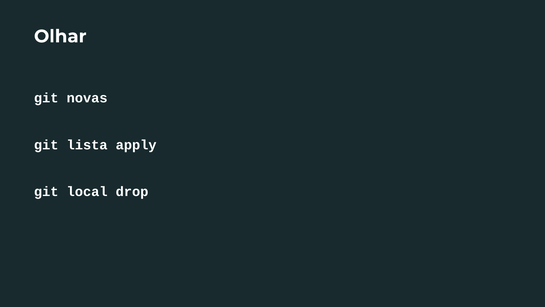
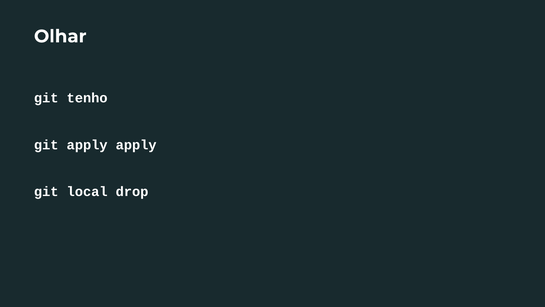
novas: novas -> tenho (87, 98)
git lista: lista -> apply (87, 145)
